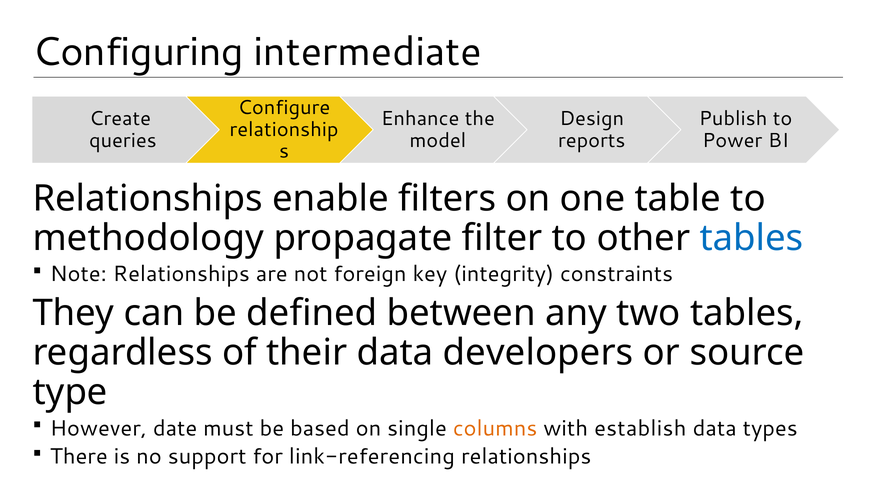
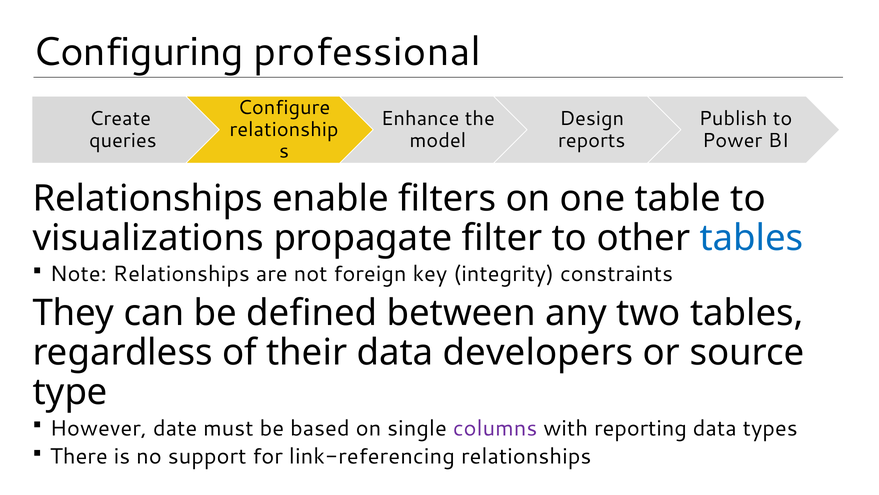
intermediate: intermediate -> professional (367, 52)
methodology: methodology -> visualizations (148, 238)
columns colour: orange -> purple (495, 428)
establish: establish -> reporting (640, 428)
